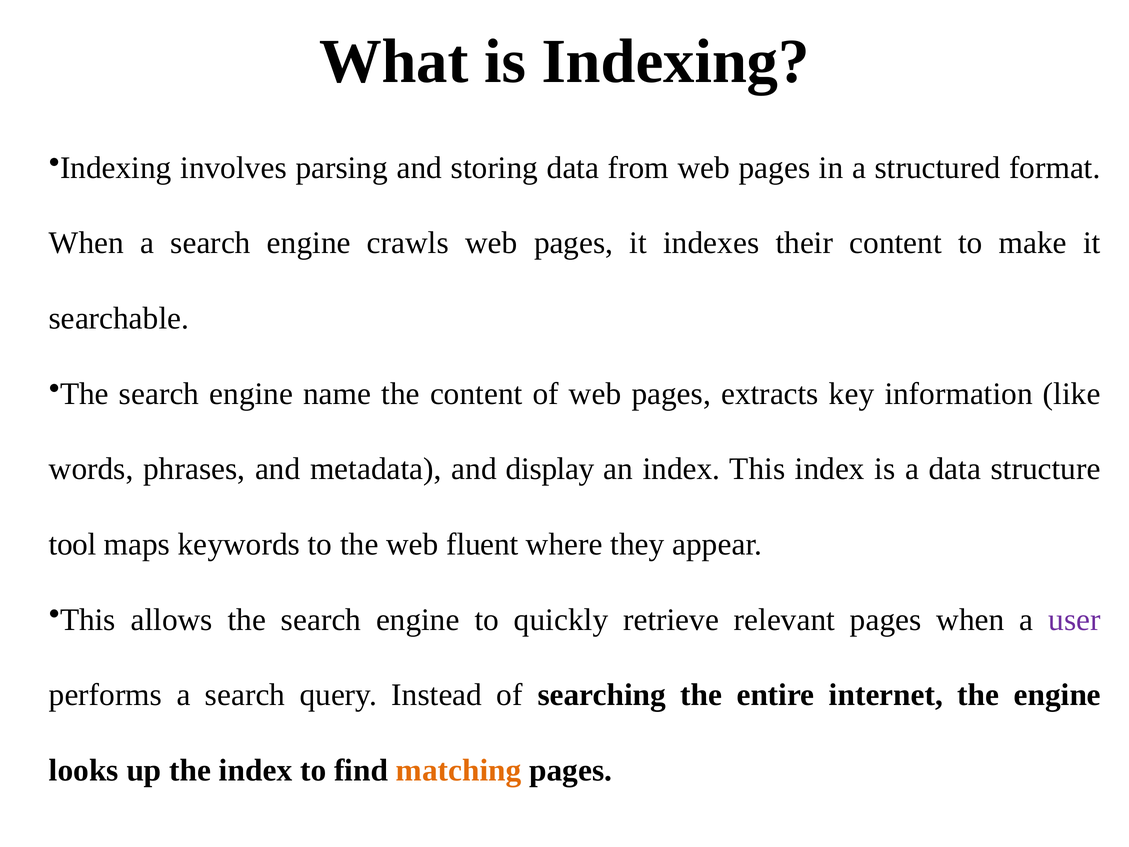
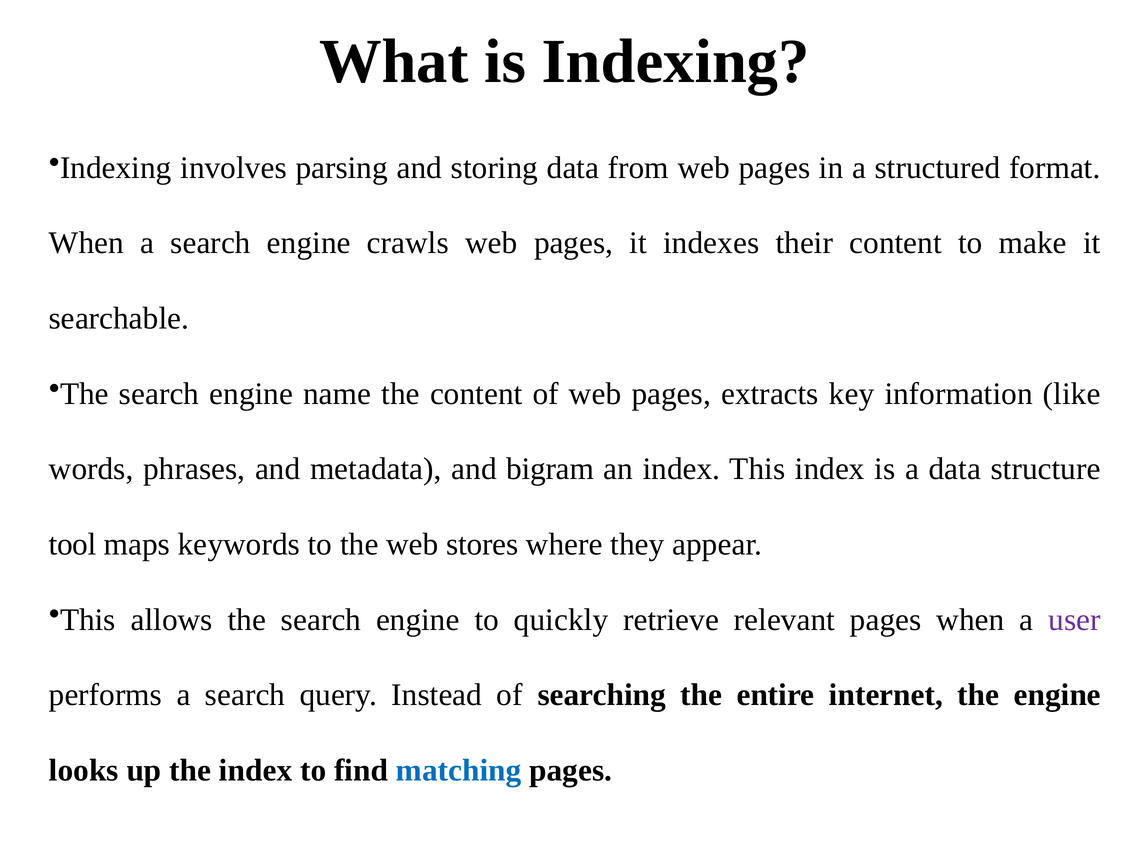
display: display -> bigram (550, 469)
fluent: fluent -> stores (482, 544)
matching colour: orange -> blue (459, 770)
